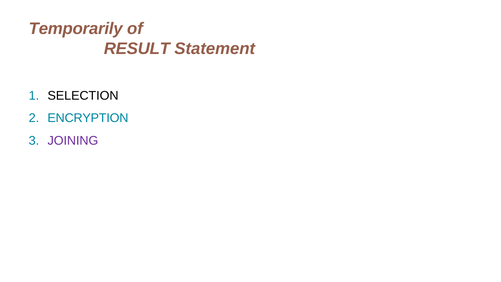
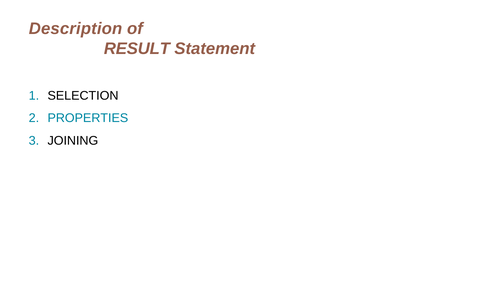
Temporarily: Temporarily -> Description (76, 29)
ENCRYPTION: ENCRYPTION -> PROPERTIES (88, 118)
JOINING colour: purple -> black (73, 141)
